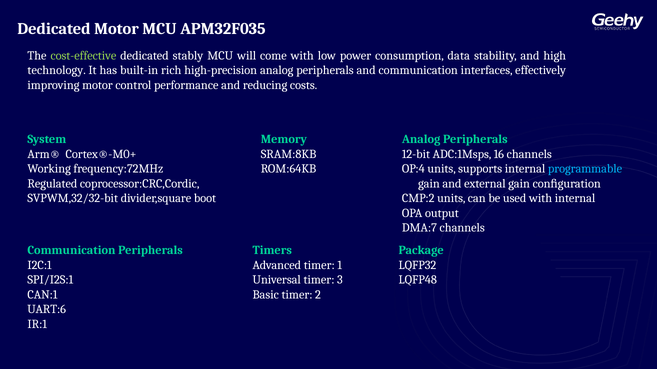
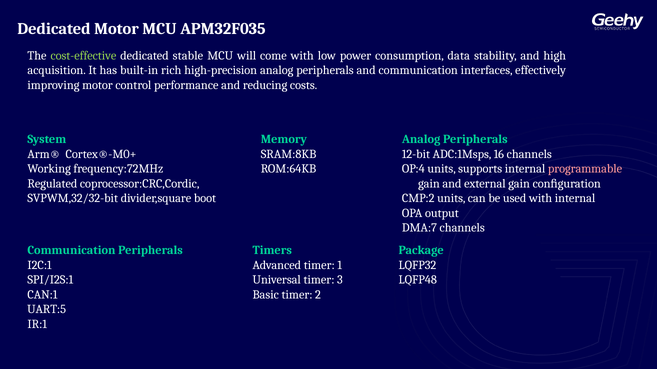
stably: stably -> stable (188, 56)
technology: technology -> acquisition (57, 70)
programmable colour: light blue -> pink (585, 169)
UART:6: UART:6 -> UART:5 (47, 310)
